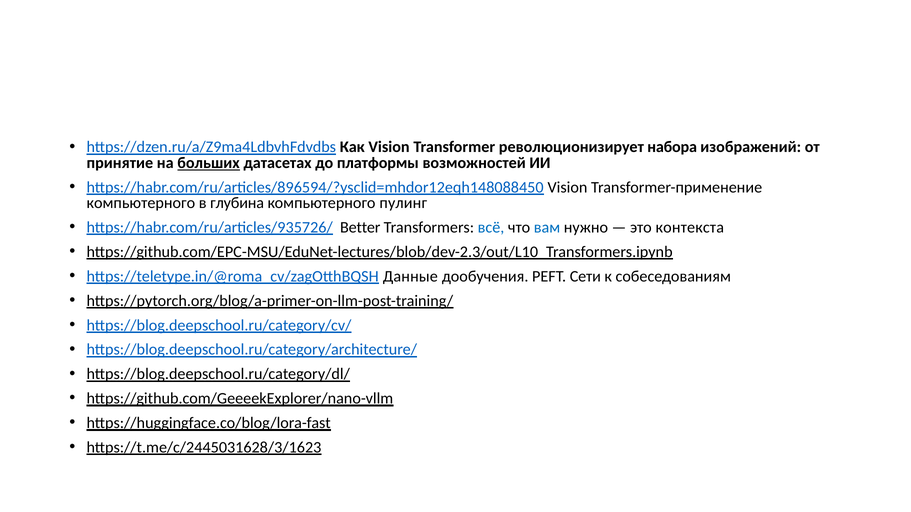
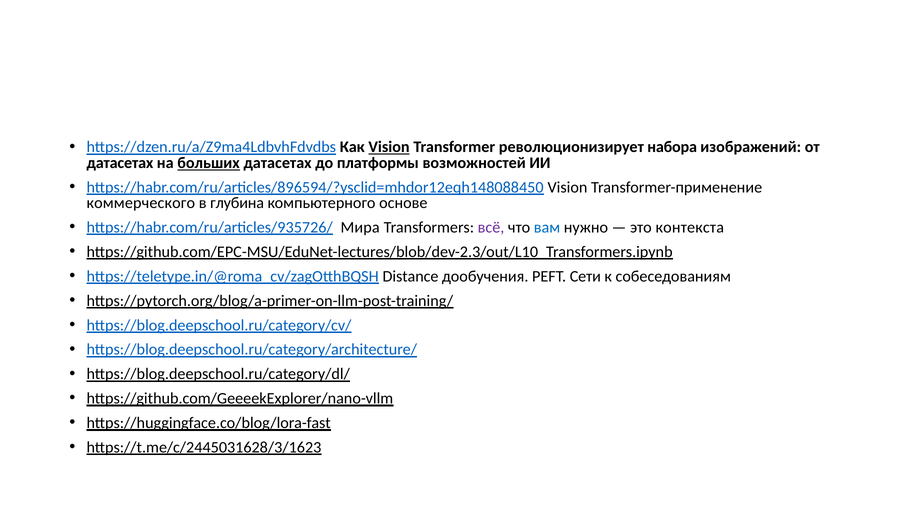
Vision underline: none -> present (389, 147)
принятие: принятие -> датасетах (120, 163)
компьютерного: компьютерного -> коммерческого (141, 203)
пулинг: пулинг -> основе (403, 203)
Better: Better -> Мира (360, 228)
всё colour: blue -> purple (491, 228)
Данные: Данные -> Distance (411, 277)
